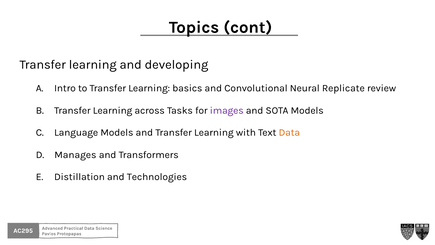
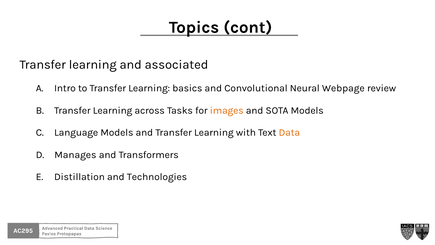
developing: developing -> associated (177, 65)
Replicate: Replicate -> Webpage (343, 88)
images colour: purple -> orange (227, 110)
